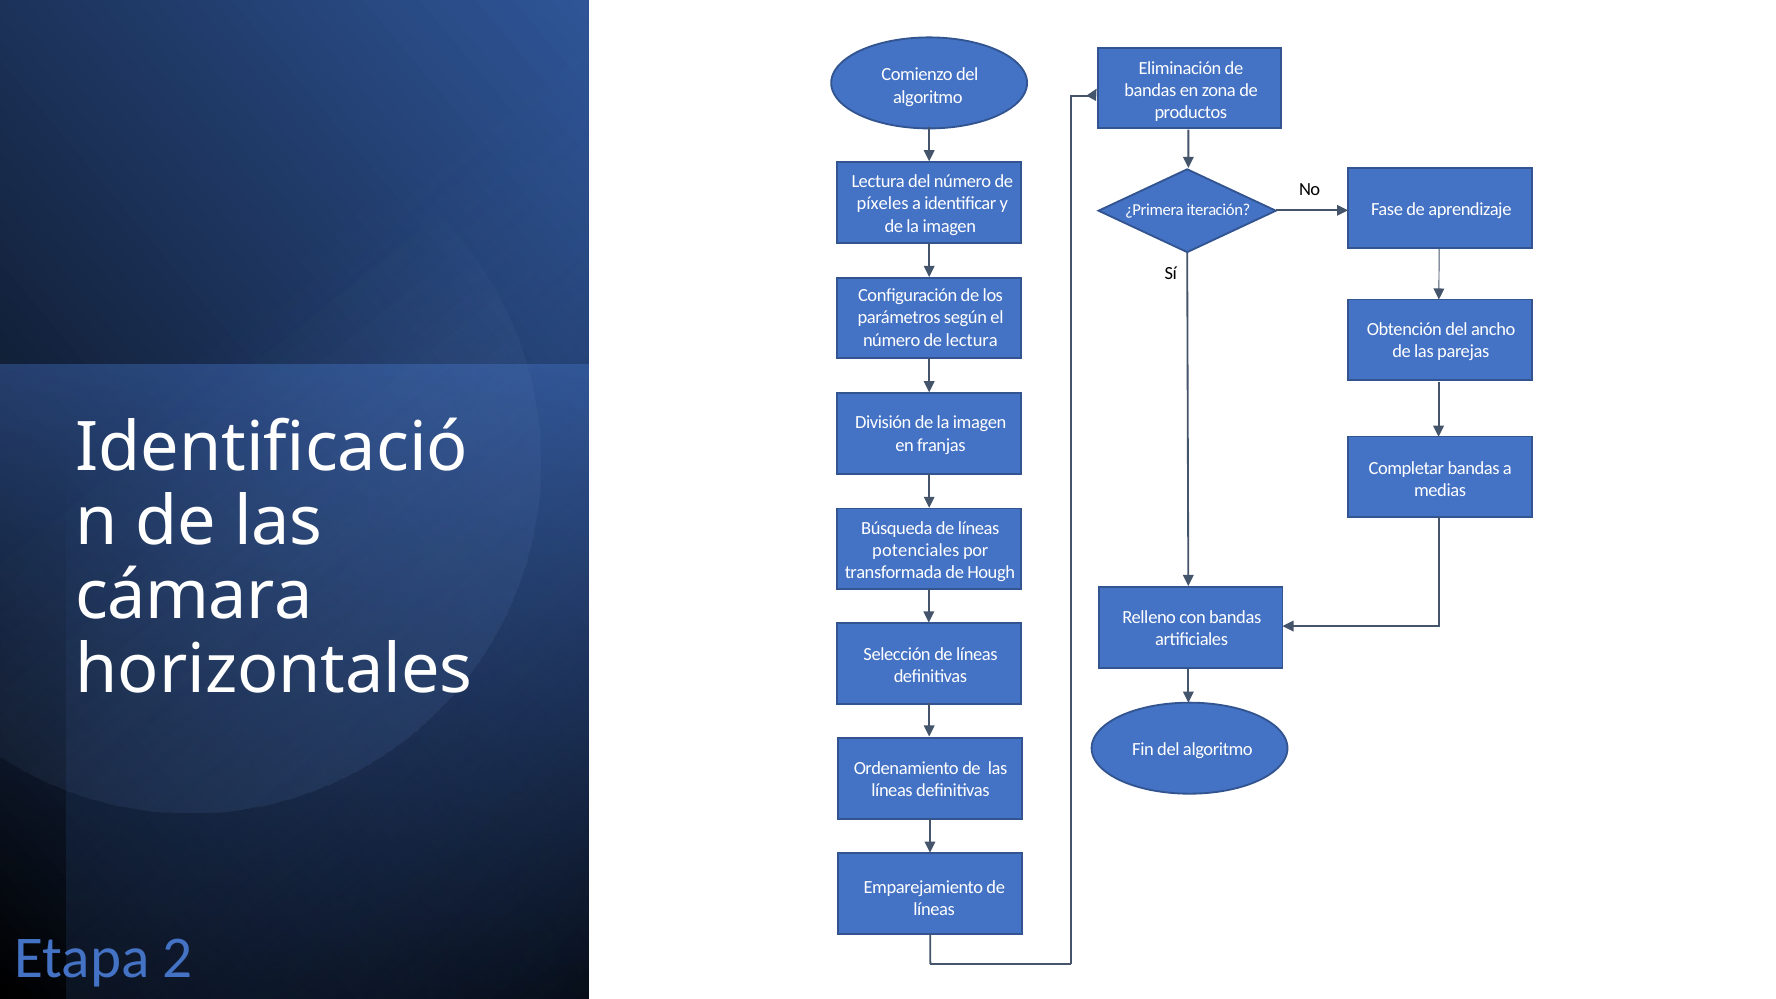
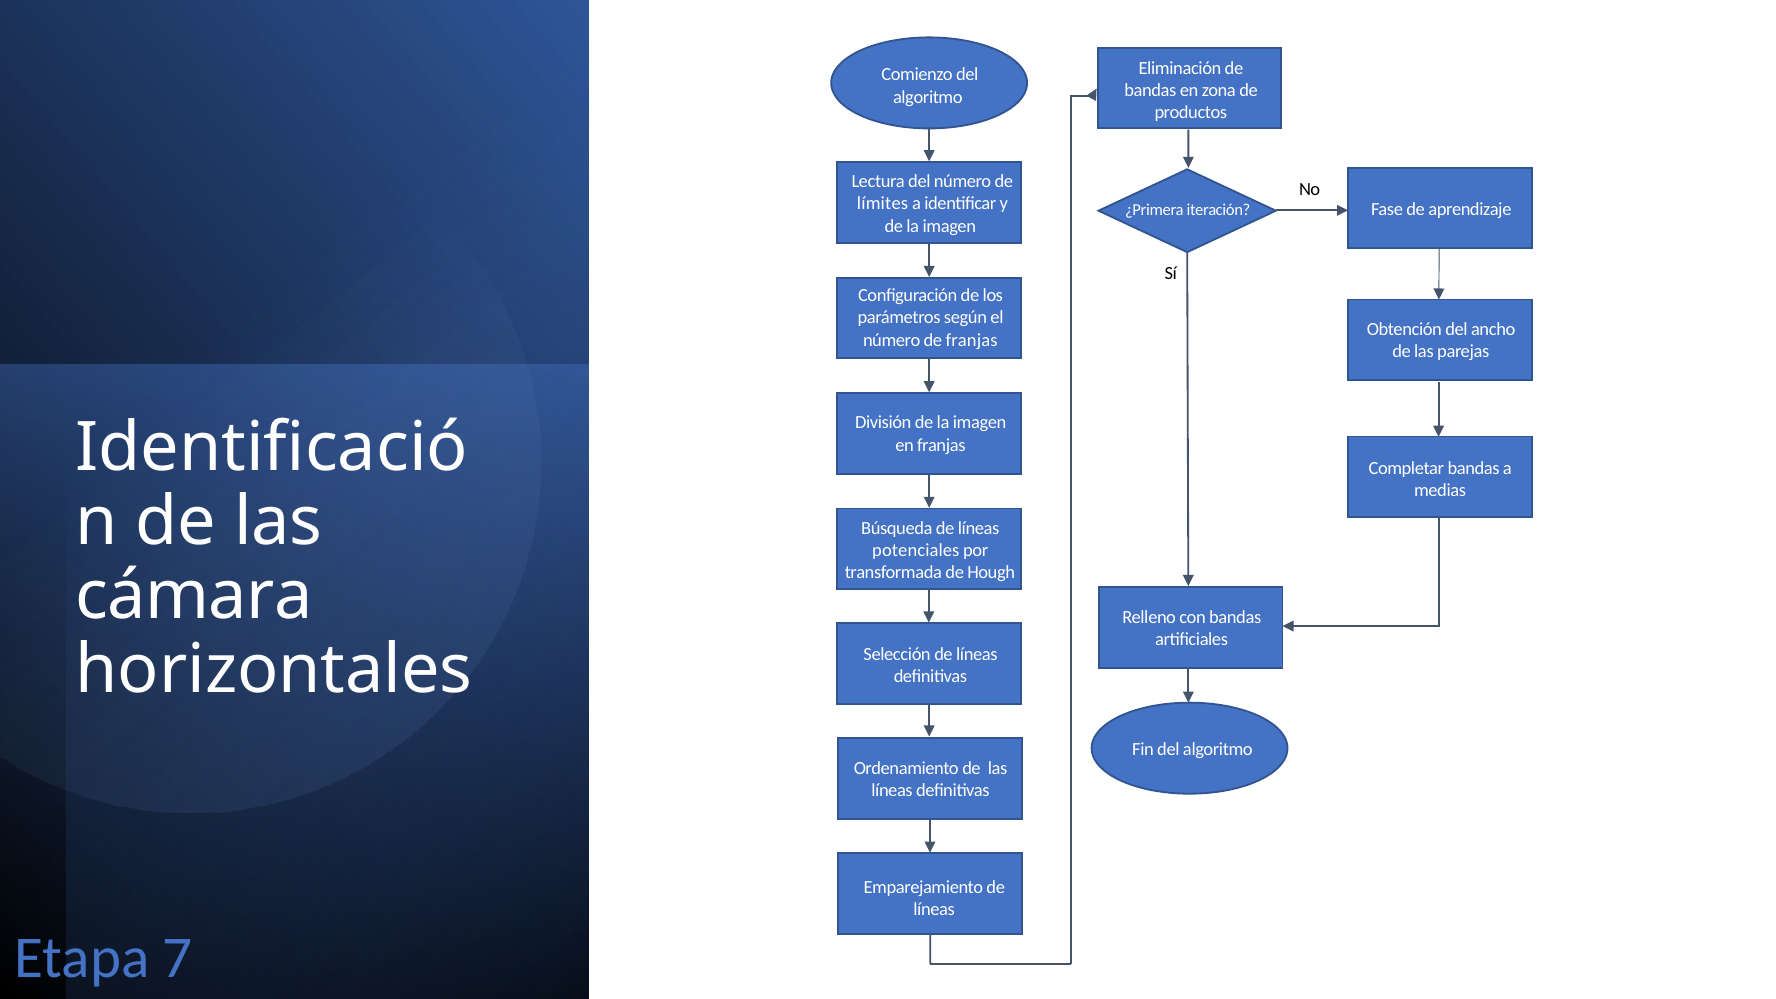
píxeles: píxeles -> límites (883, 204)
de lectura: lectura -> franjas (972, 340)
2: 2 -> 7 (178, 958)
